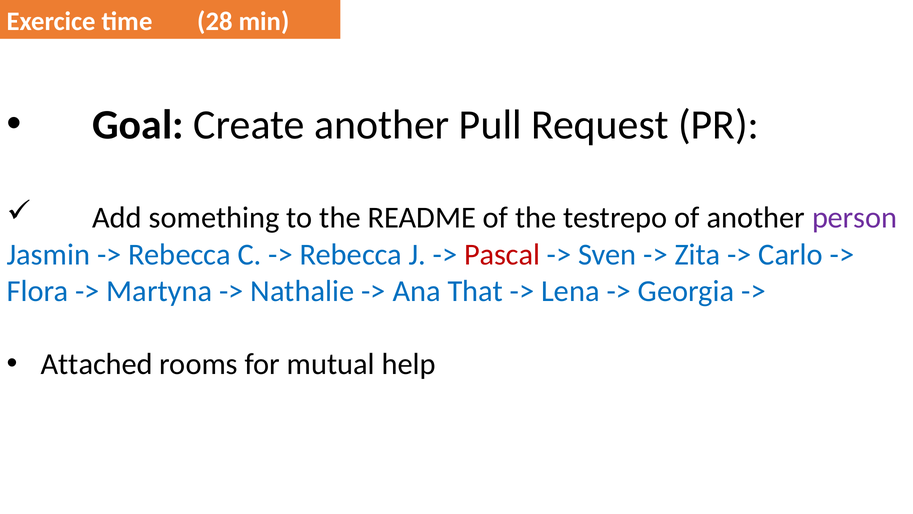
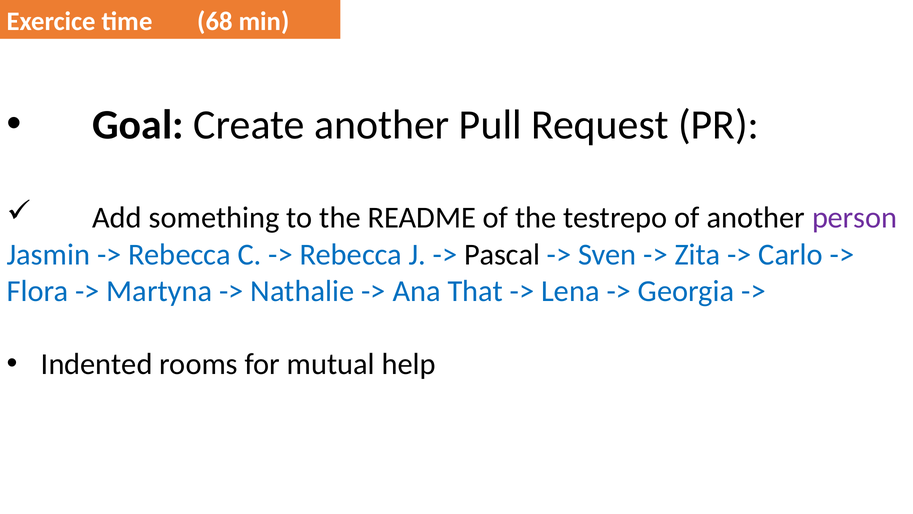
28: 28 -> 68 (215, 21)
Pascal colour: red -> black (502, 254)
Attached: Attached -> Indented (97, 364)
